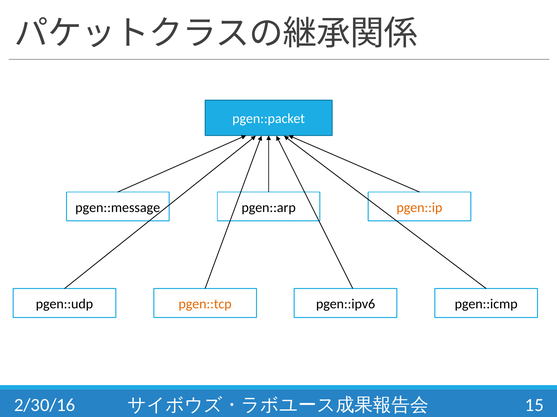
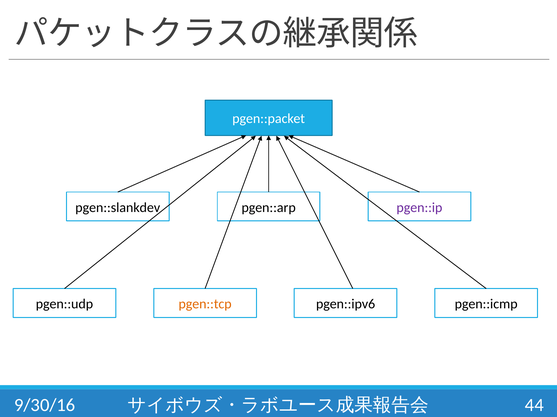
pgen::message: pgen::message -> pgen::slankdev (118, 208)
pgen::ip colour: orange -> purple (419, 208)
2/30/16: 2/30/16 -> 9/30/16 (45, 406)
15: 15 -> 44 (534, 406)
